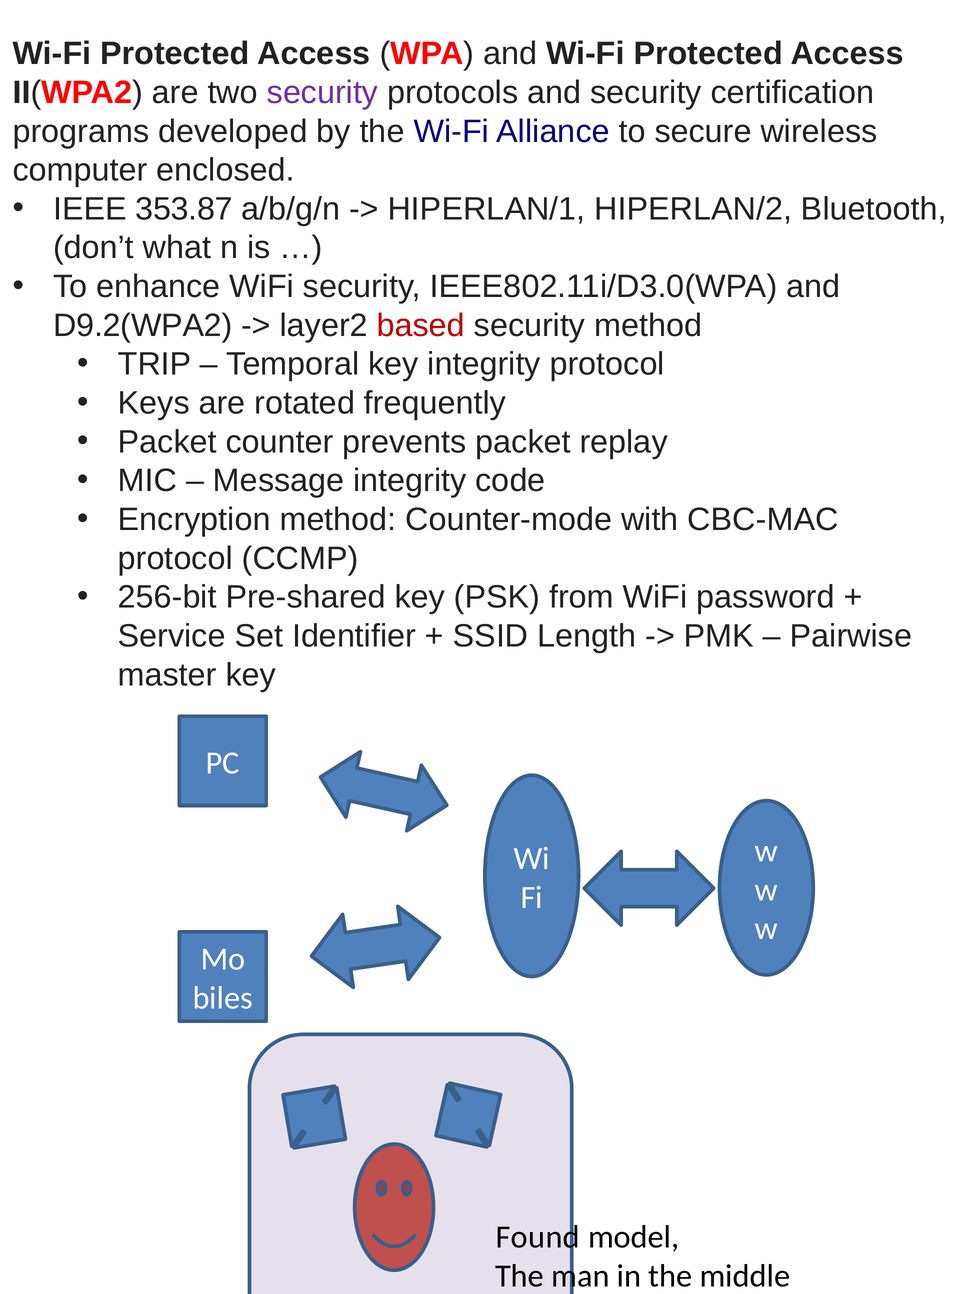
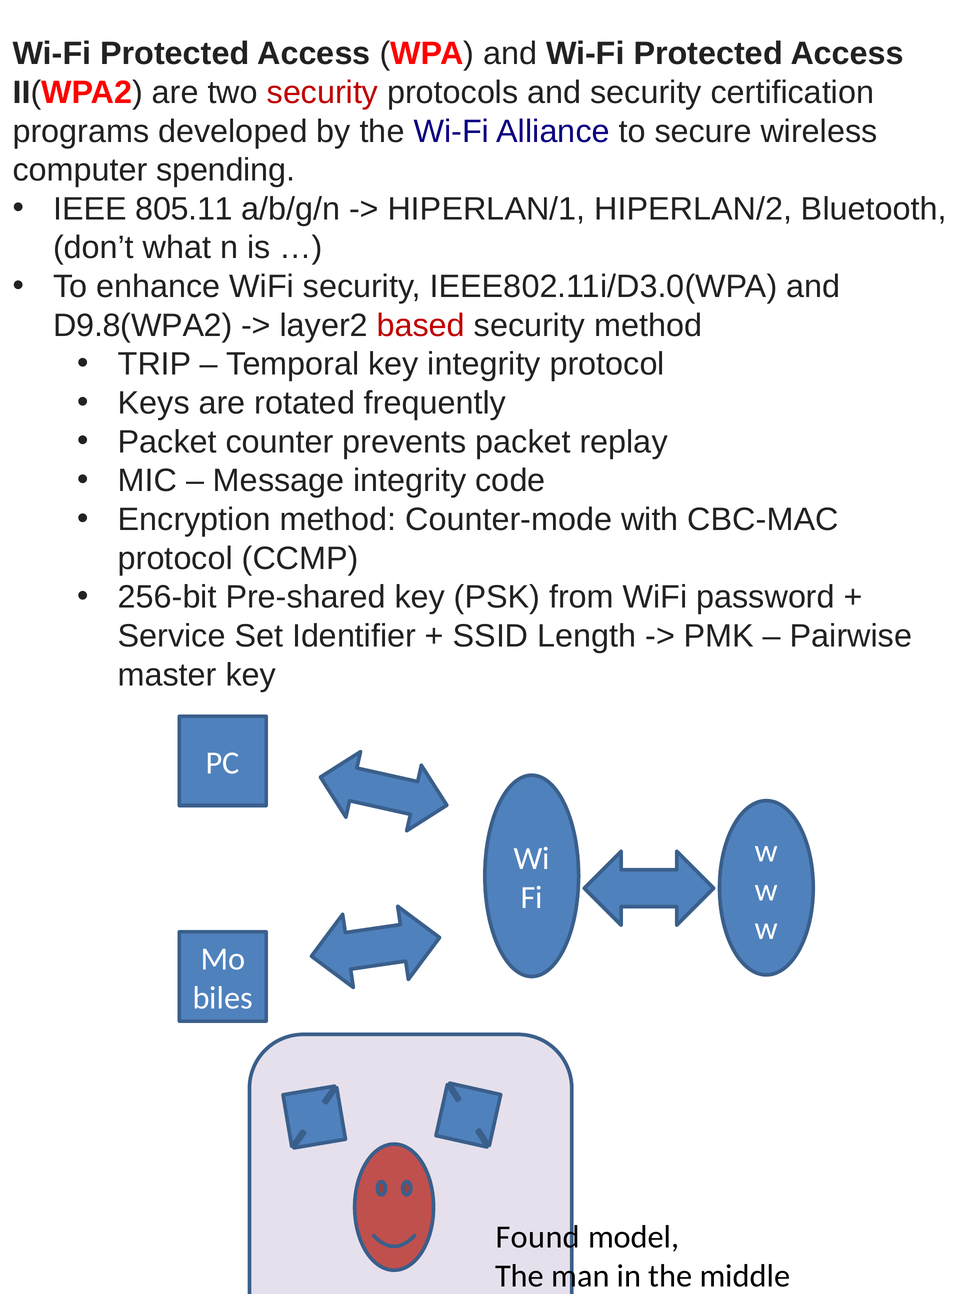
security colour: purple -> red (322, 93)
enclosed: enclosed -> spending (226, 170)
353.87: 353.87 -> 805.11 (184, 209)
D9.2(WPA2: D9.2(WPA2 -> D9.8(WPA2 (143, 326)
